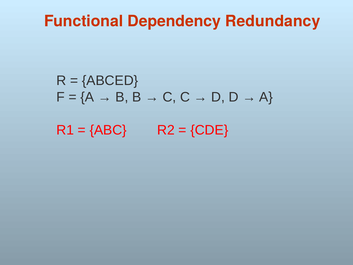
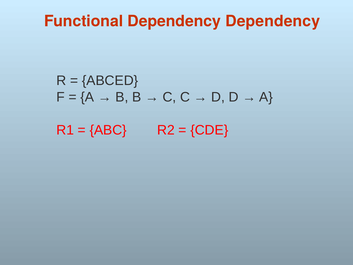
Dependency Redundancy: Redundancy -> Dependency (273, 21)
